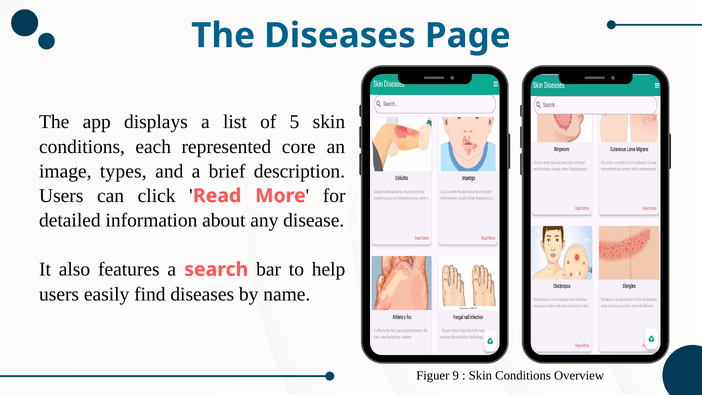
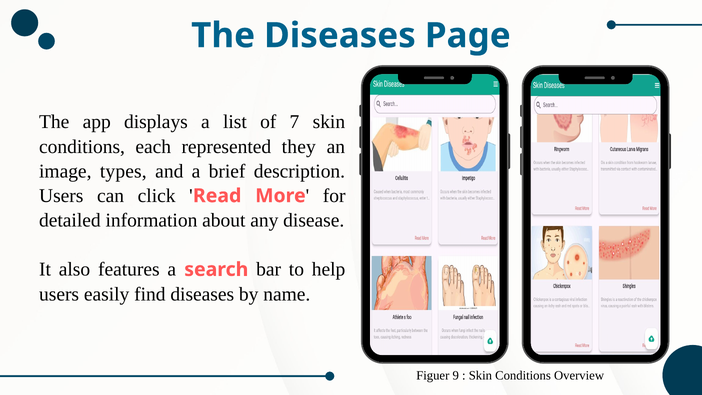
5: 5 -> 7 (294, 122)
core: core -> they (299, 147)
